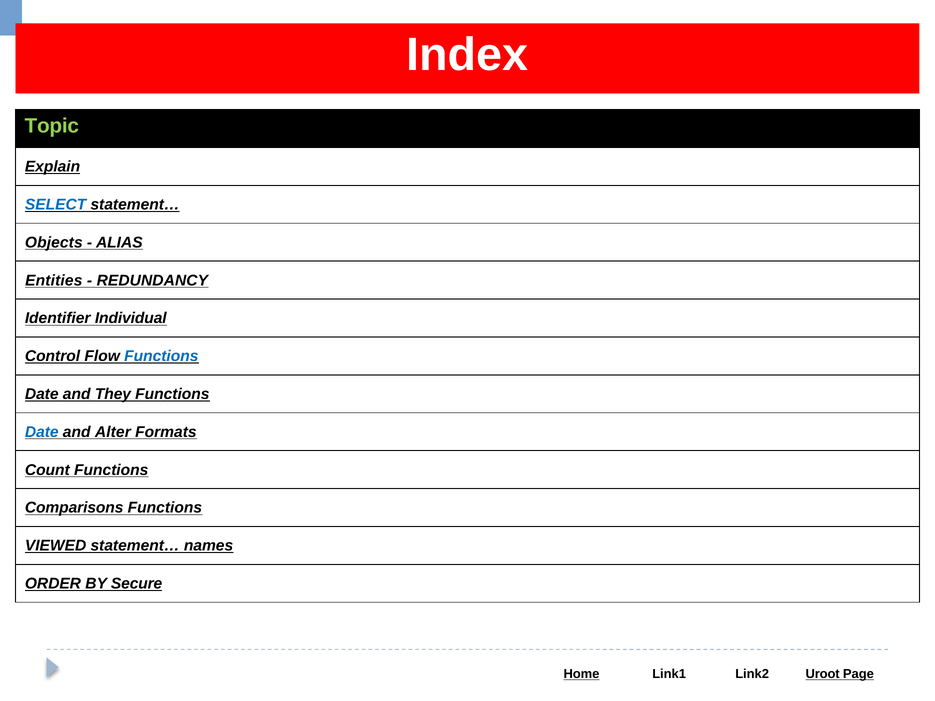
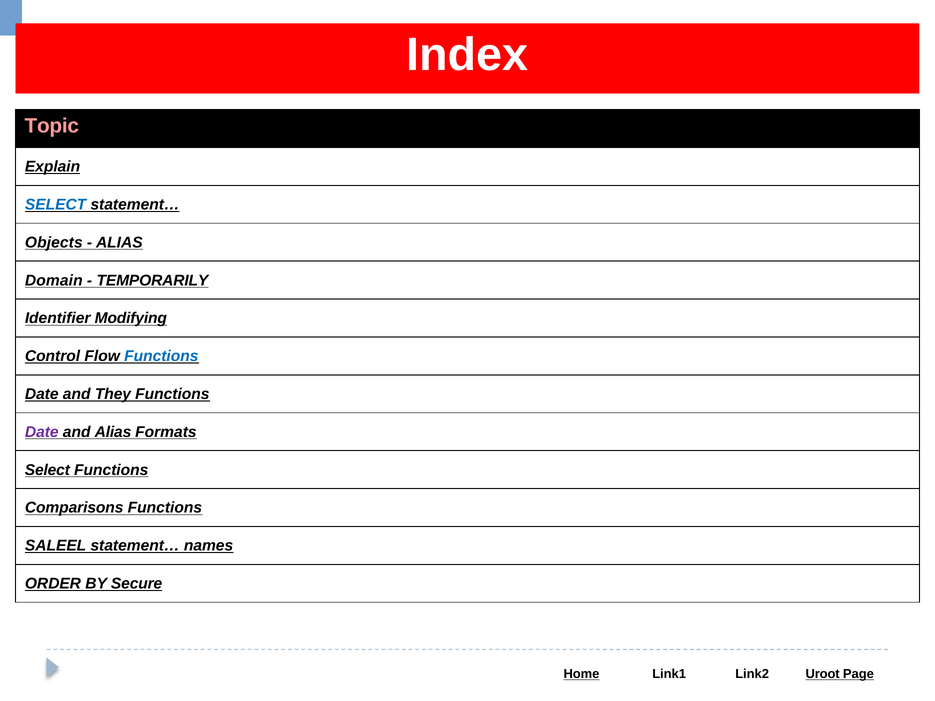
Topic colour: light green -> pink (52, 126)
Entities: Entities -> Domain (54, 281)
REDUNDANCY: REDUNDANCY -> TEMPORARILY (152, 281)
Individual: Individual -> Modifying (131, 318)
Date colour: blue -> purple (42, 432)
and Alter: Alter -> Alias (113, 432)
Count: Count -> Select (47, 470)
VIEWED: VIEWED -> SALEEL (56, 546)
